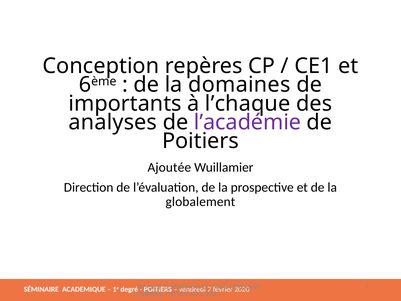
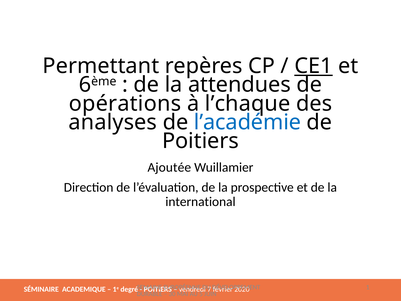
Conception: Conception -> Permettant (101, 66)
CE1 underline: none -> present (313, 66)
domaines: domaines -> attendues (239, 85)
importants: importants -> opérations (125, 103)
l’académie colour: purple -> blue (248, 122)
globalement: globalement -> international (200, 202)
